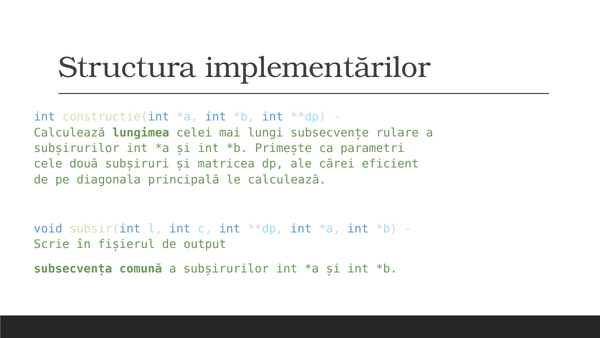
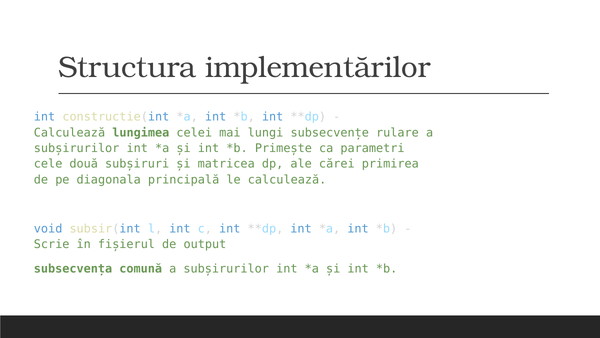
eficient: eficient -> primirea (390, 164)
